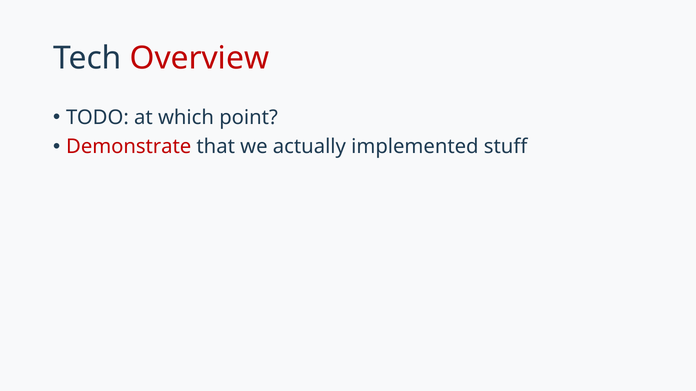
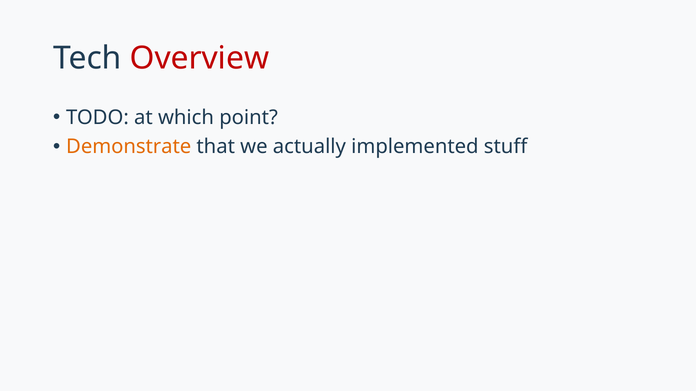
Demonstrate colour: red -> orange (129, 147)
